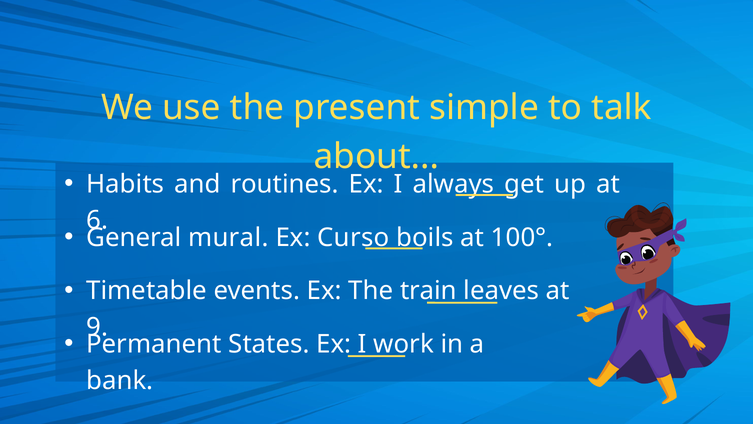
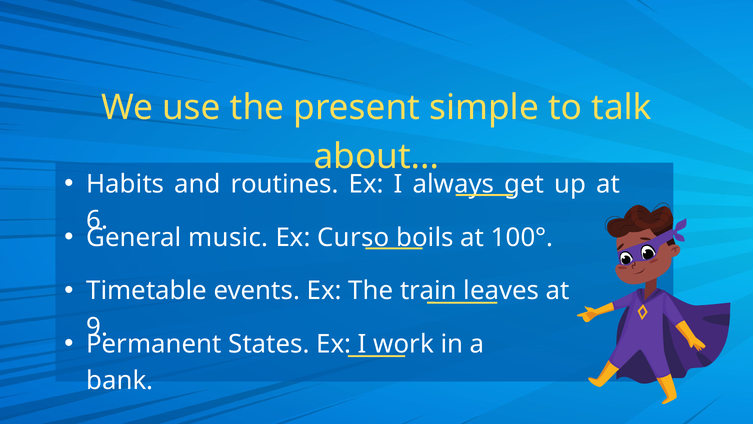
mural: mural -> music (228, 237)
